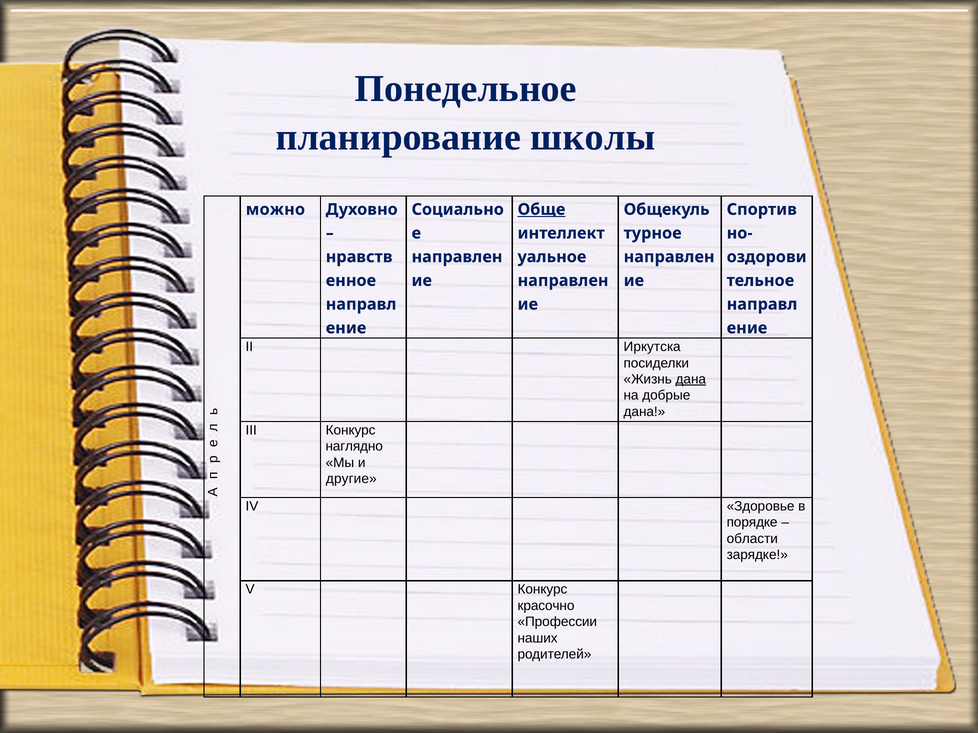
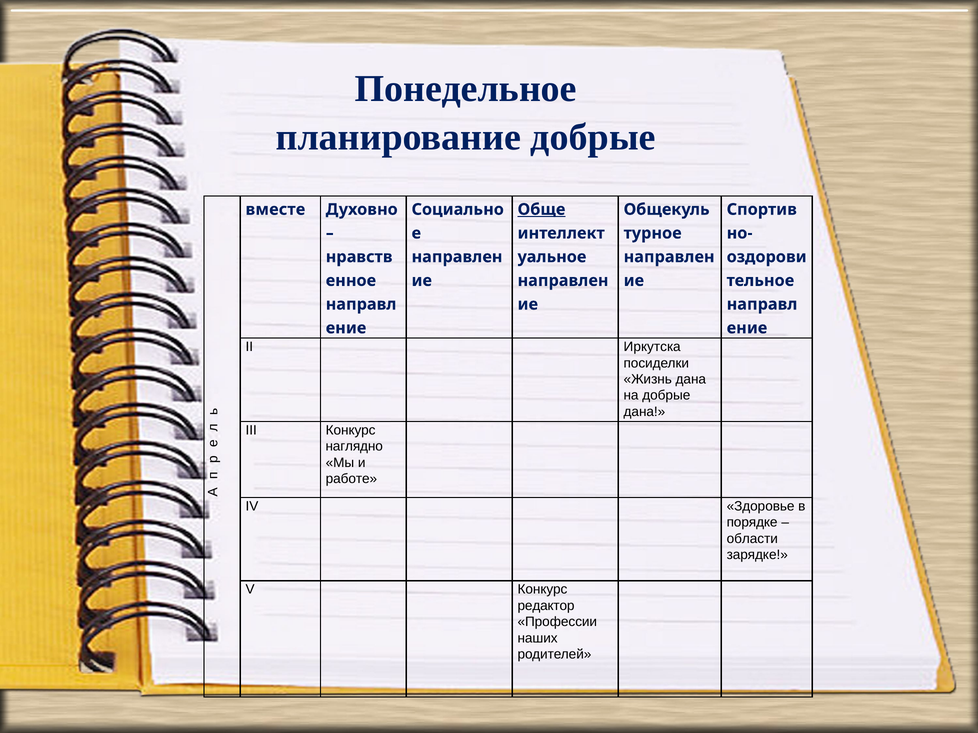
планирование школы: школы -> добрые (593, 137)
можно: можно -> вместе (275, 210)
дана underline: present -> none (691, 380)
другие: другие -> работе (351, 479)
красочно: красочно -> редактор (546, 606)
